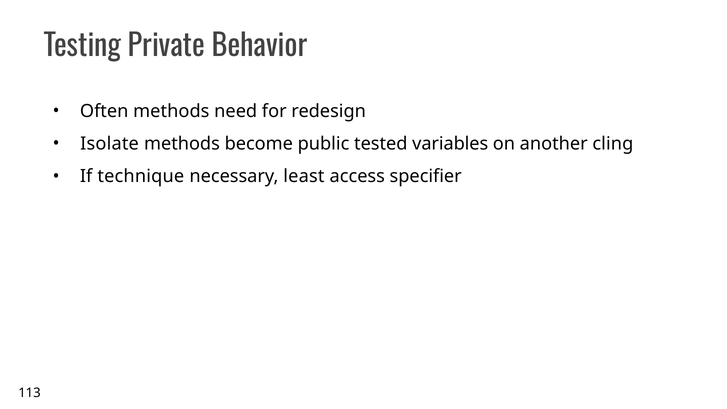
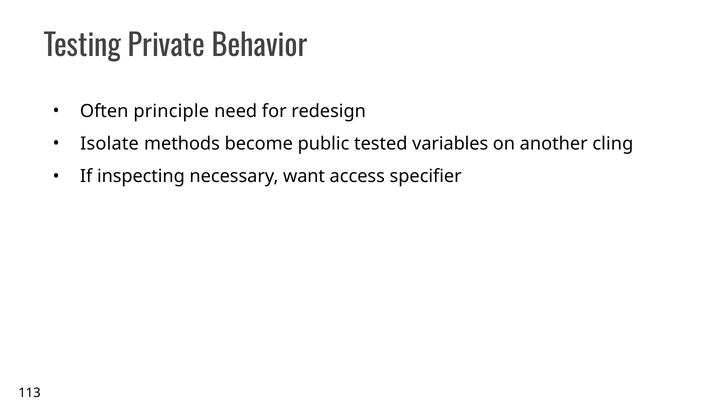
Often methods: methods -> principle (171, 111)
technique: technique -> inspecting (141, 176)
least: least -> want (304, 176)
